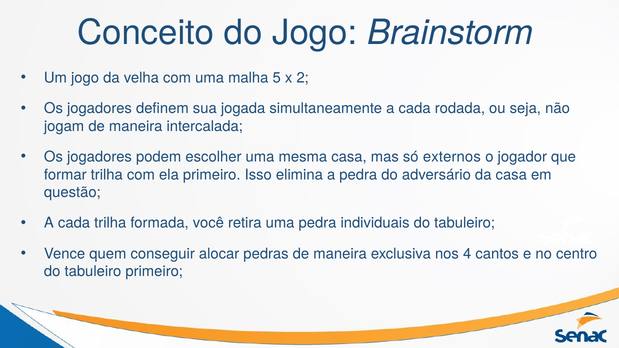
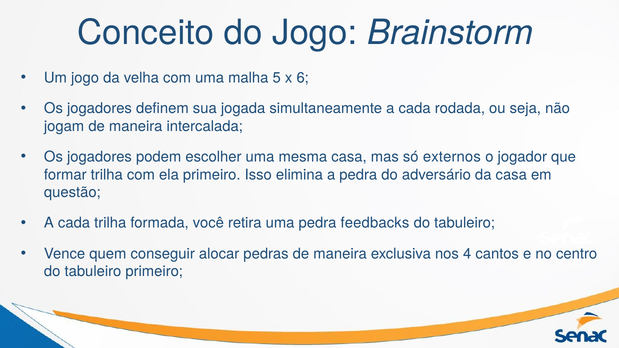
2: 2 -> 6 (303, 78)
individuais: individuais -> feedbacks (375, 223)
